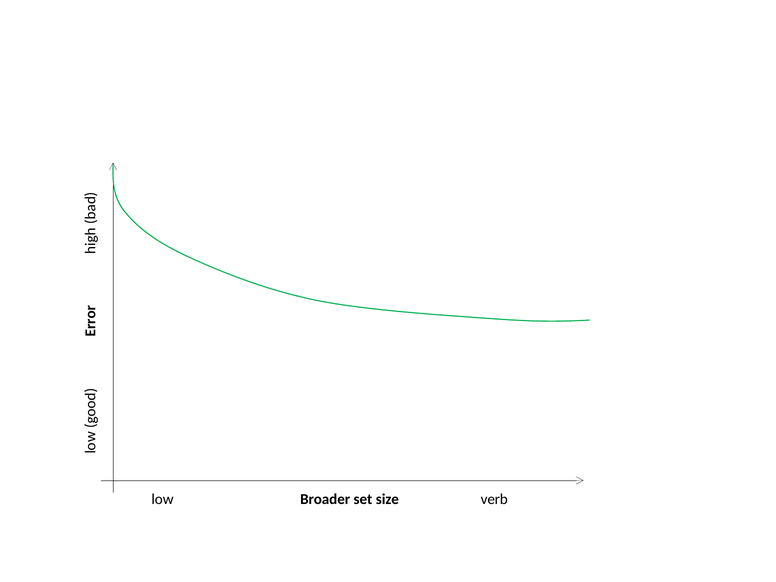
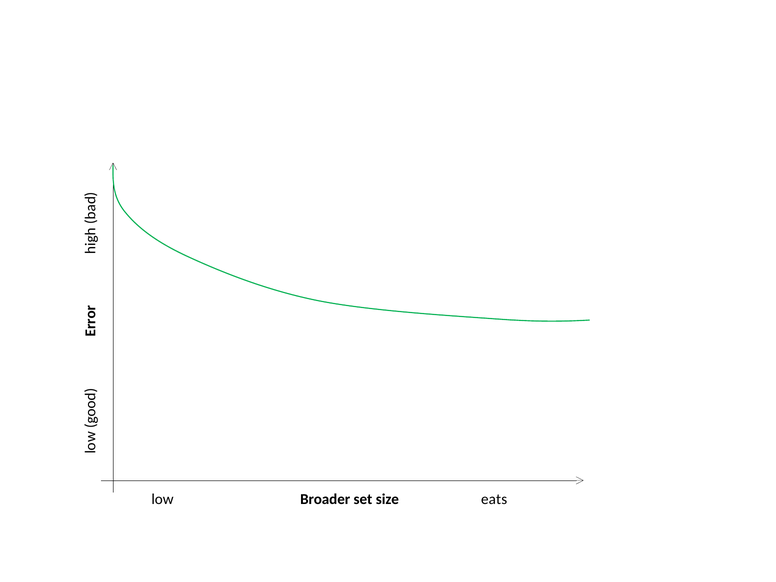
verb: verb -> eats (494, 499)
